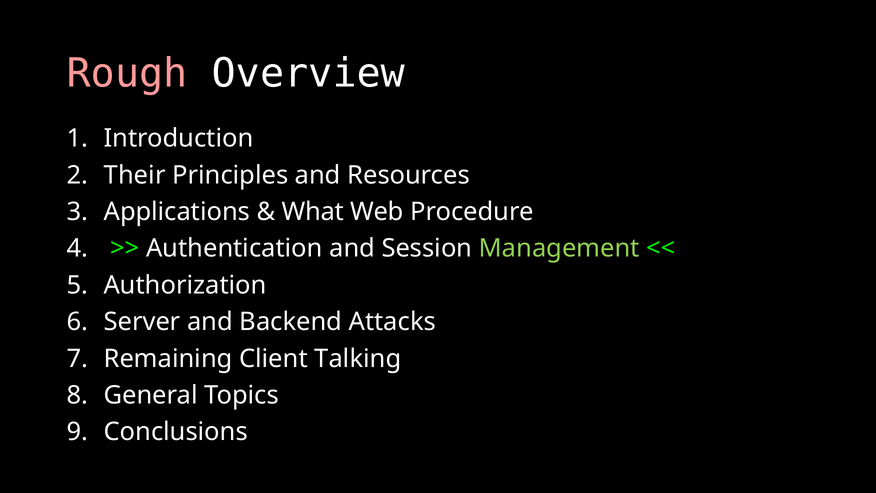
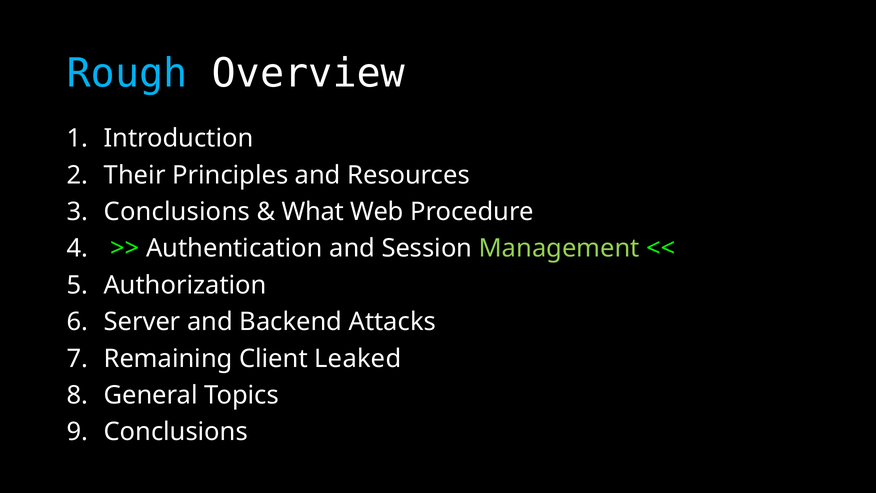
Rough colour: pink -> light blue (127, 74)
Applications: Applications -> Conclusions (177, 212)
Talking: Talking -> Leaked (358, 358)
